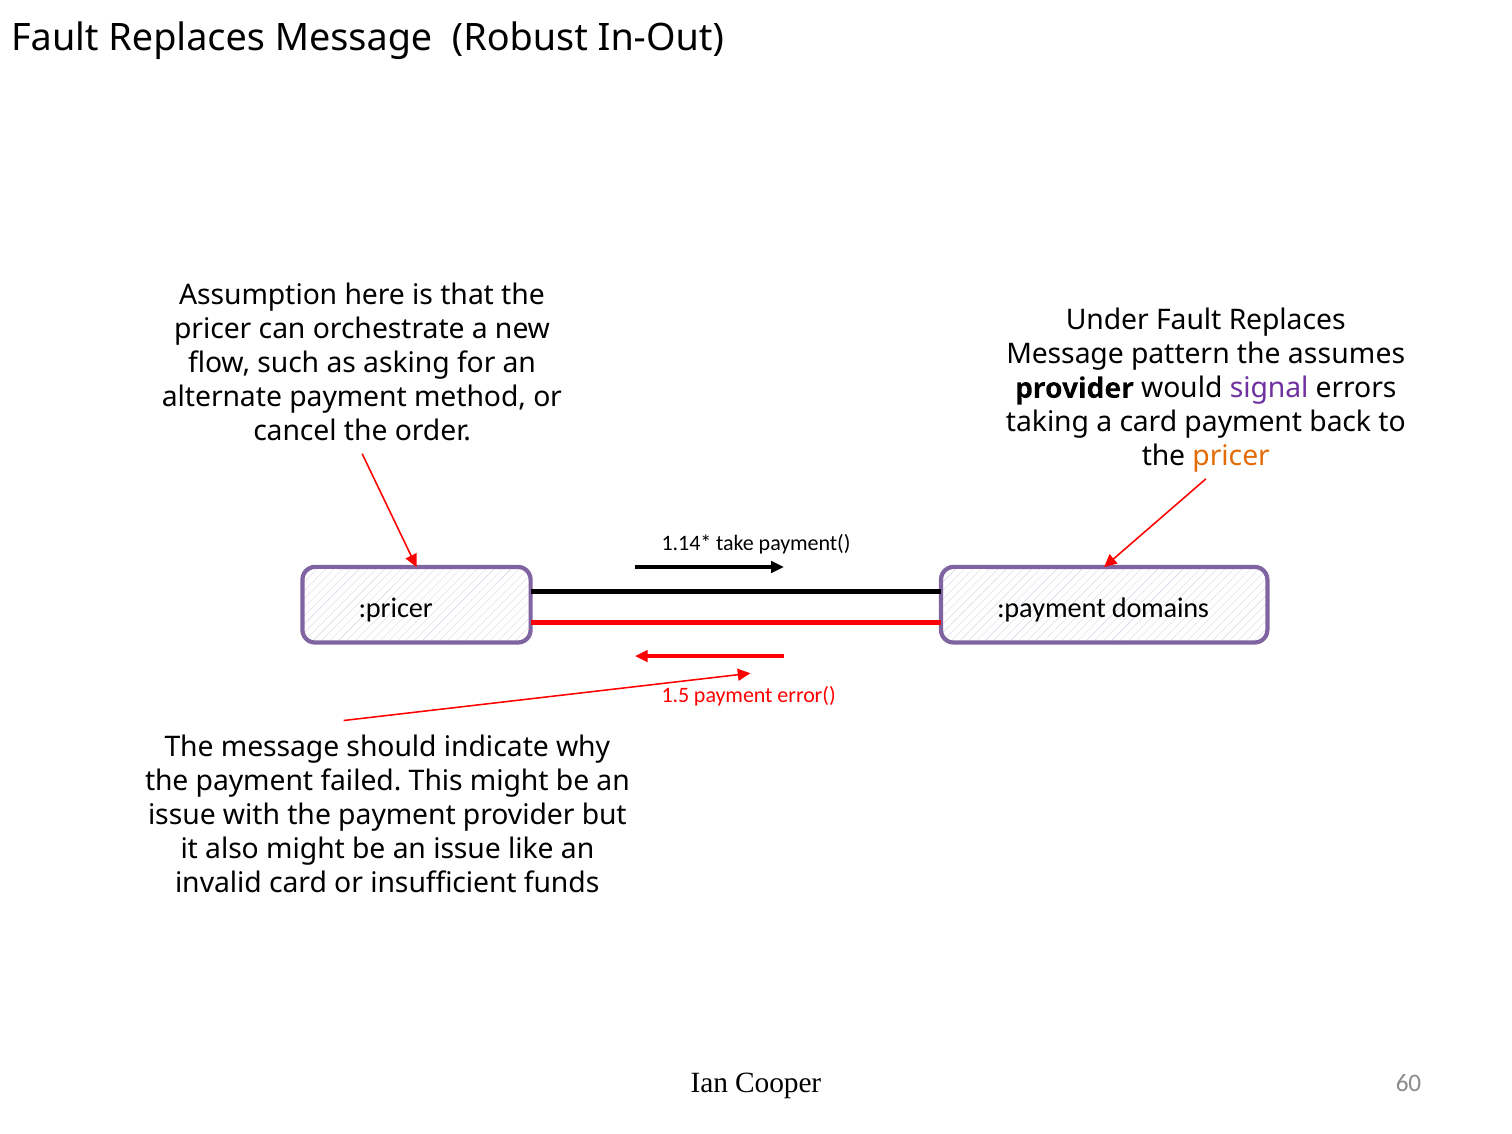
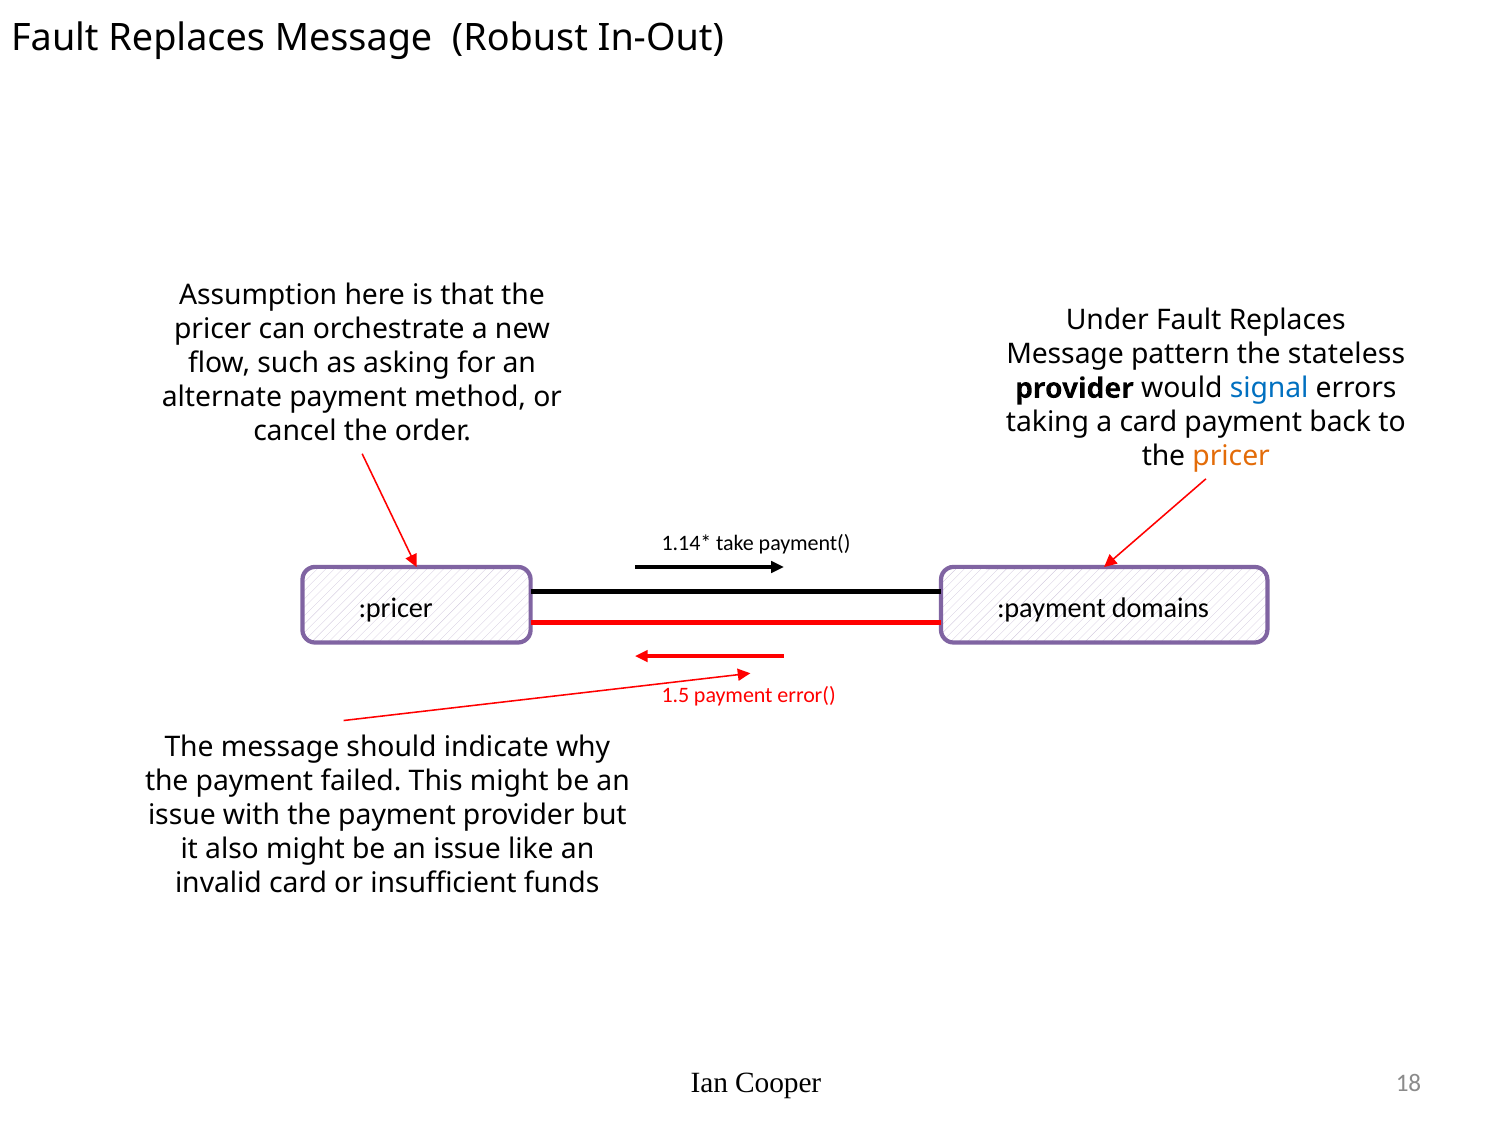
assumes: assumes -> stateless (1347, 354)
signal colour: purple -> blue (1269, 388)
60: 60 -> 18 (1409, 1083)
